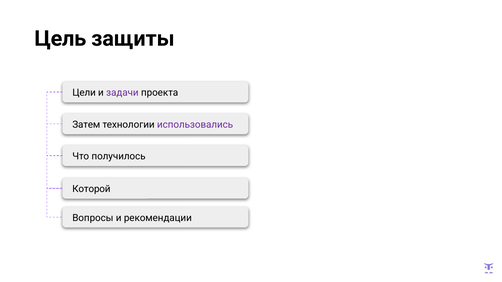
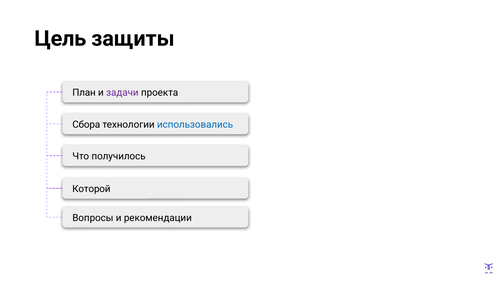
Цели: Цели -> План (84, 93)
Затем: Затем -> Сбора (86, 125)
использовались colour: purple -> blue (195, 125)
